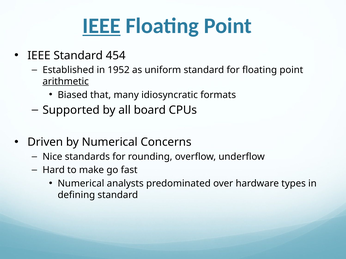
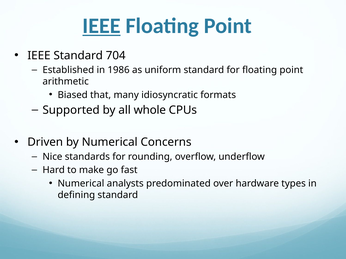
454: 454 -> 704 (116, 56)
1952: 1952 -> 1986 (119, 70)
arithmetic underline: present -> none (66, 82)
board: board -> whole (150, 110)
